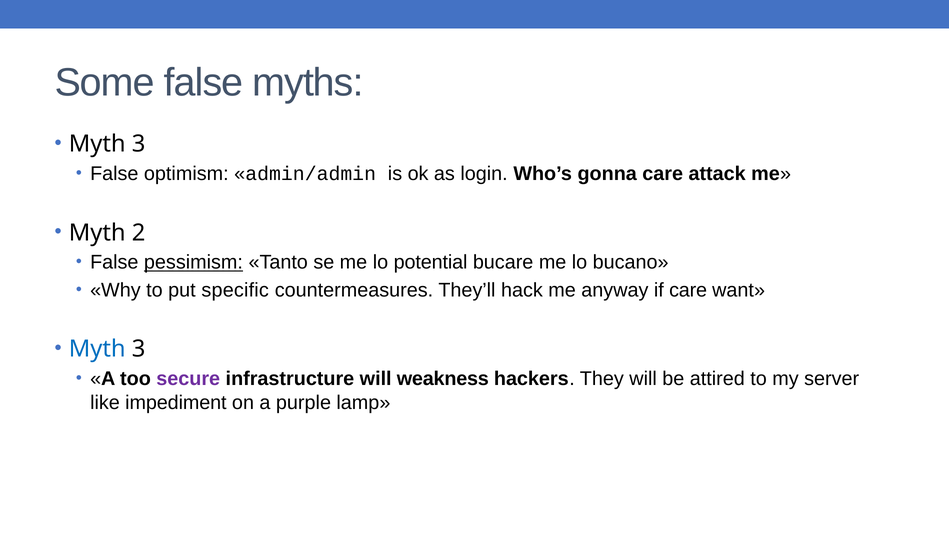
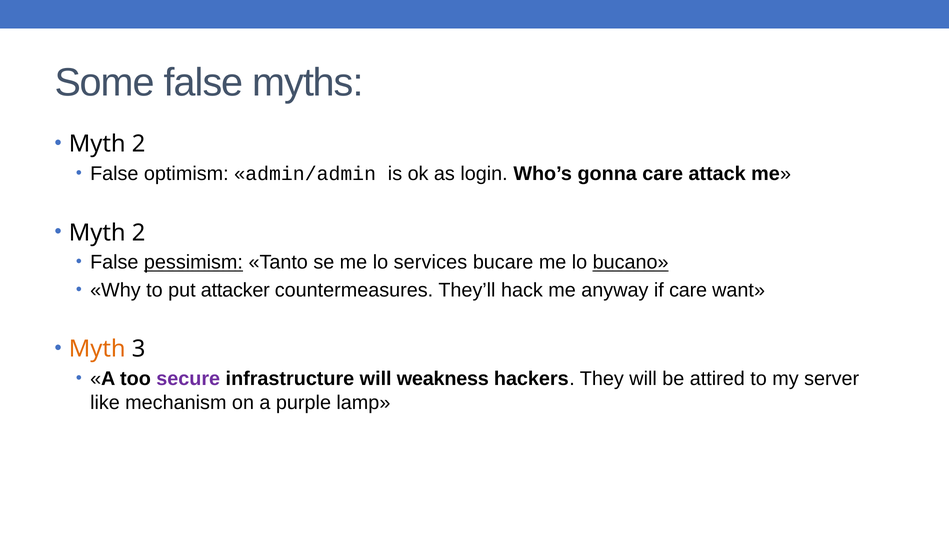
3: 3 -> 2 (139, 144)
potential: potential -> services (430, 262)
bucano underline: none -> present (631, 262)
specific: specific -> attacker (235, 290)
Myth colour: blue -> orange (97, 349)
impediment: impediment -> mechanism (176, 402)
